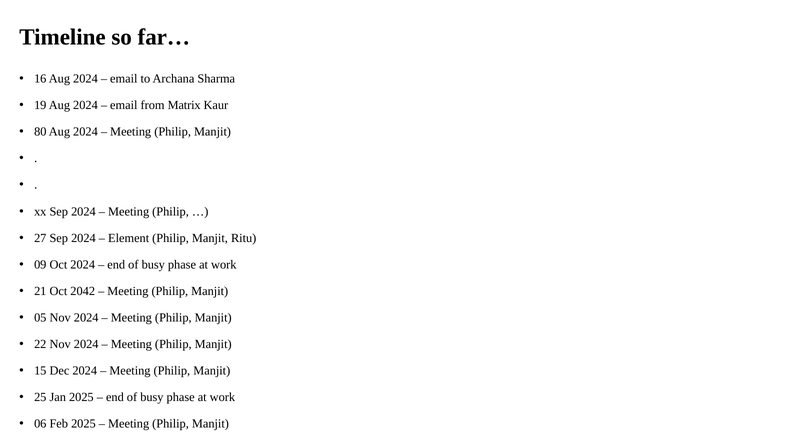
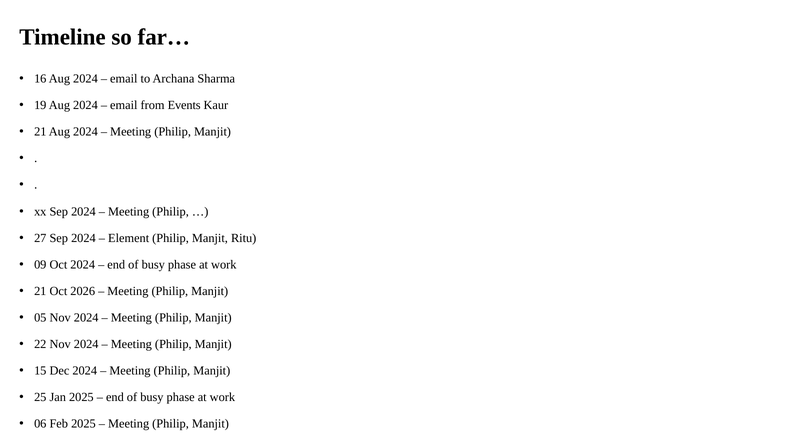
Matrix: Matrix -> Events (184, 105)
80: 80 -> 21 (40, 132)
2042: 2042 -> 2026 (83, 291)
